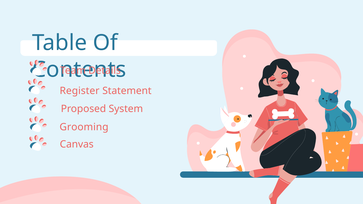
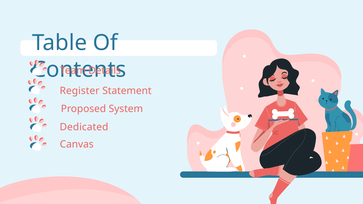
Grooming: Grooming -> Dedicated (84, 127)
